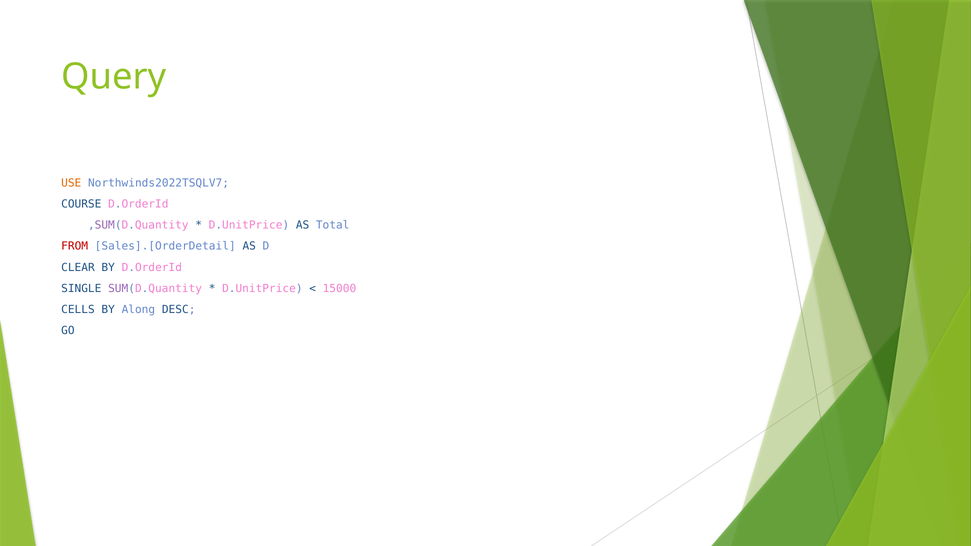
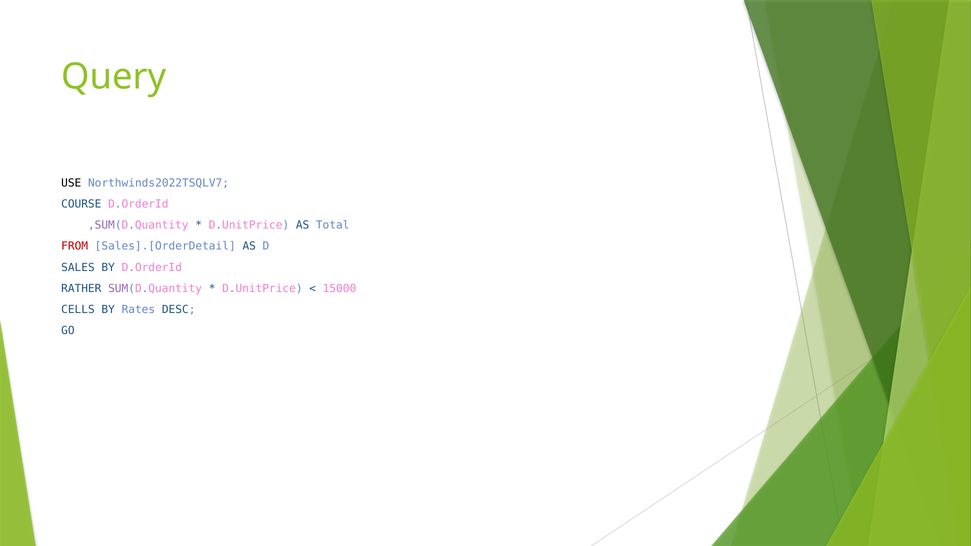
USE colour: orange -> black (71, 183)
CLEAR: CLEAR -> SALES (78, 267)
SINGLE: SINGLE -> RATHER (81, 289)
Along: Along -> Rates (138, 310)
